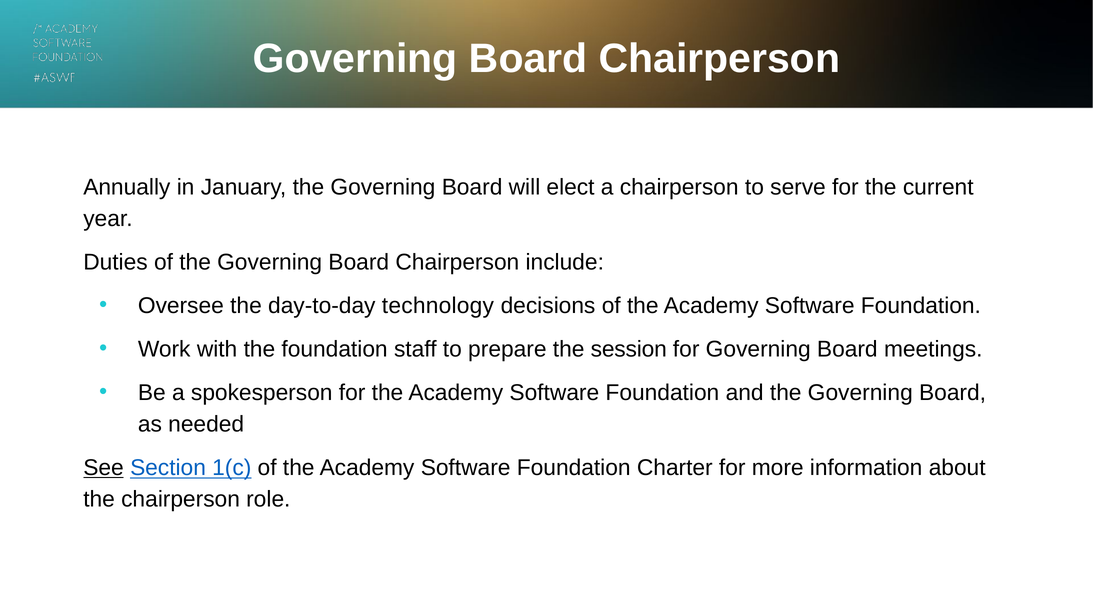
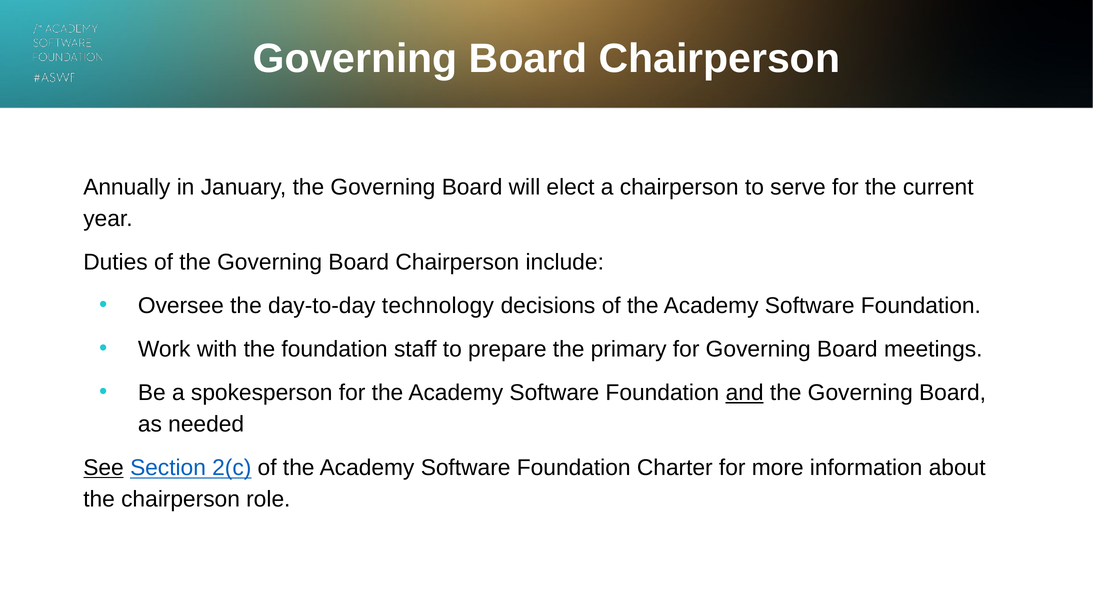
session: session -> primary (629, 349)
and underline: none -> present (745, 393)
1(c: 1(c -> 2(c (232, 468)
